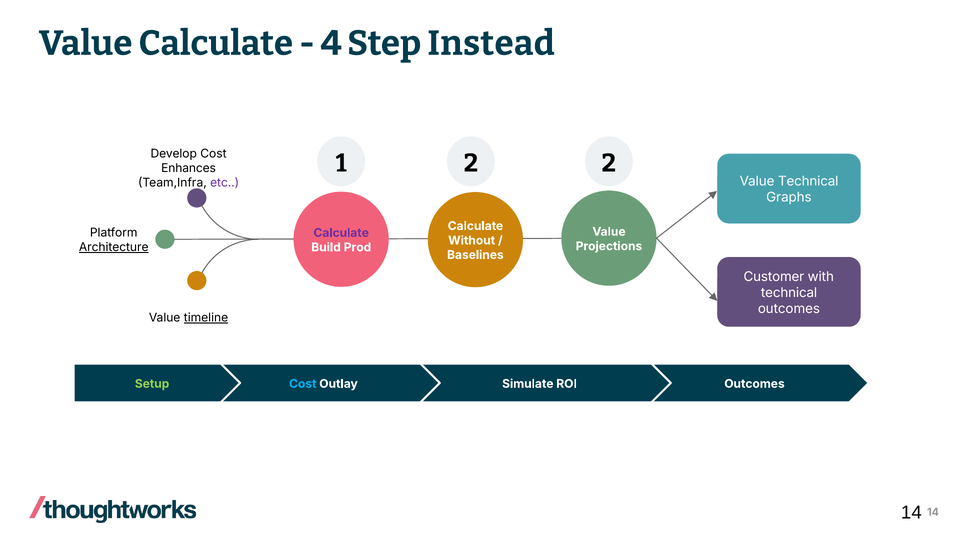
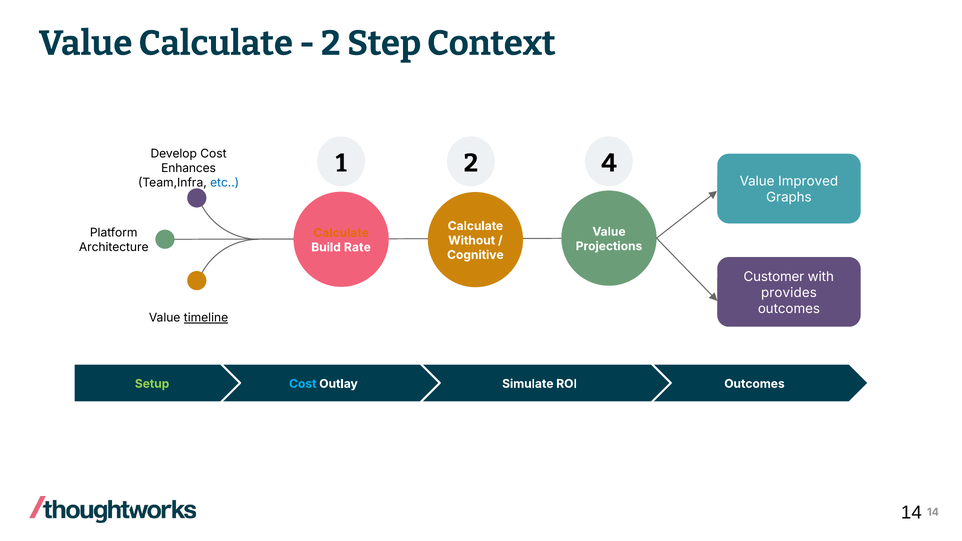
4: 4 -> 2 (331, 43)
Instead: Instead -> Context (491, 43)
2 2: 2 -> 4 (609, 163)
Value Technical: Technical -> Improved (808, 181)
etc colour: purple -> blue (225, 183)
Calculate colour: purple -> orange (341, 233)
Prod: Prod -> Rate (357, 247)
Architecture underline: present -> none (114, 247)
Baselines: Baselines -> Cognitive (475, 255)
technical: technical -> provides (789, 293)
